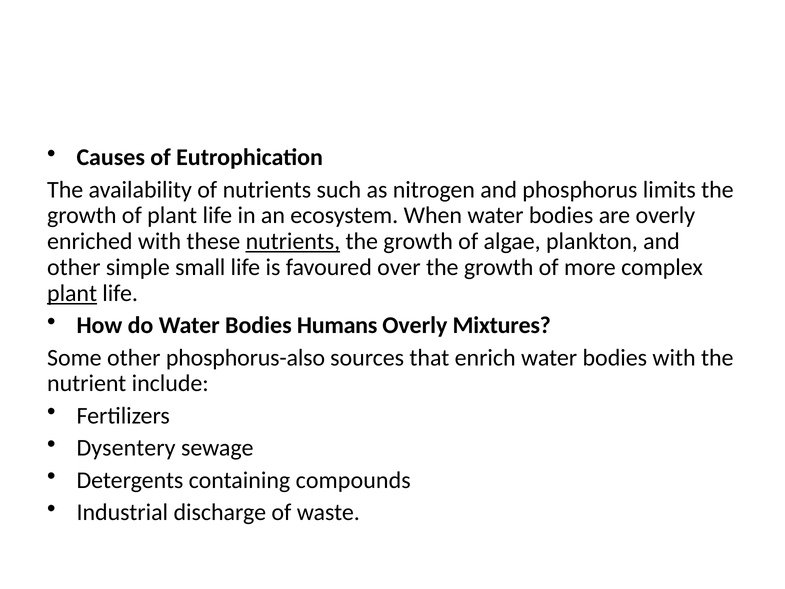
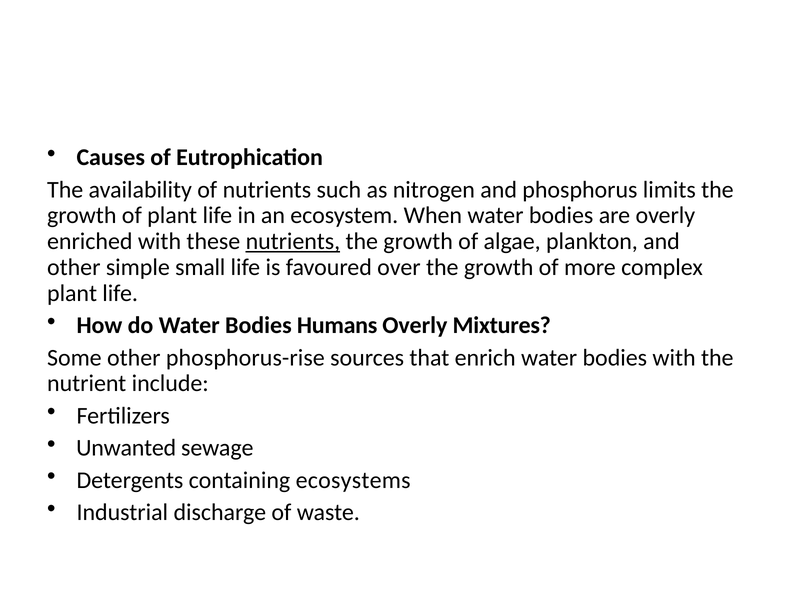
plant underline: present -> none (72, 293)
phosphorus-also: phosphorus-also -> phosphorus-rise (245, 357)
Dysentery: Dysentery -> Unwanted (126, 448)
compounds: compounds -> ecosystems (353, 480)
